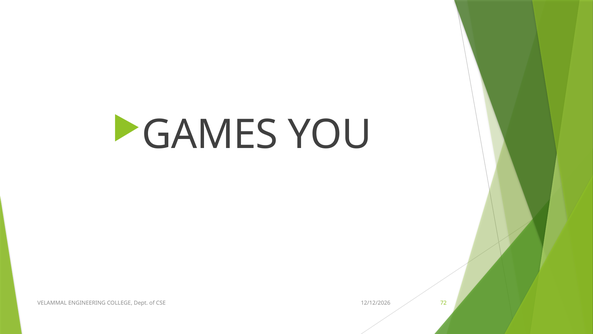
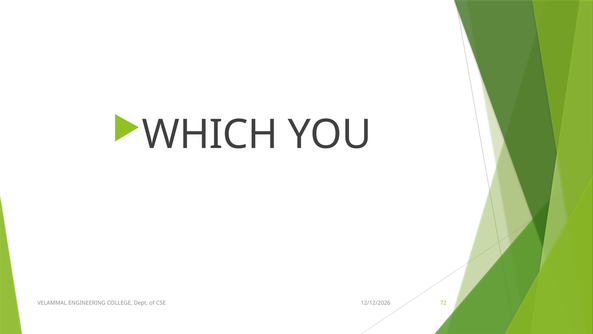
GAMES: GAMES -> WHICH (210, 135)
